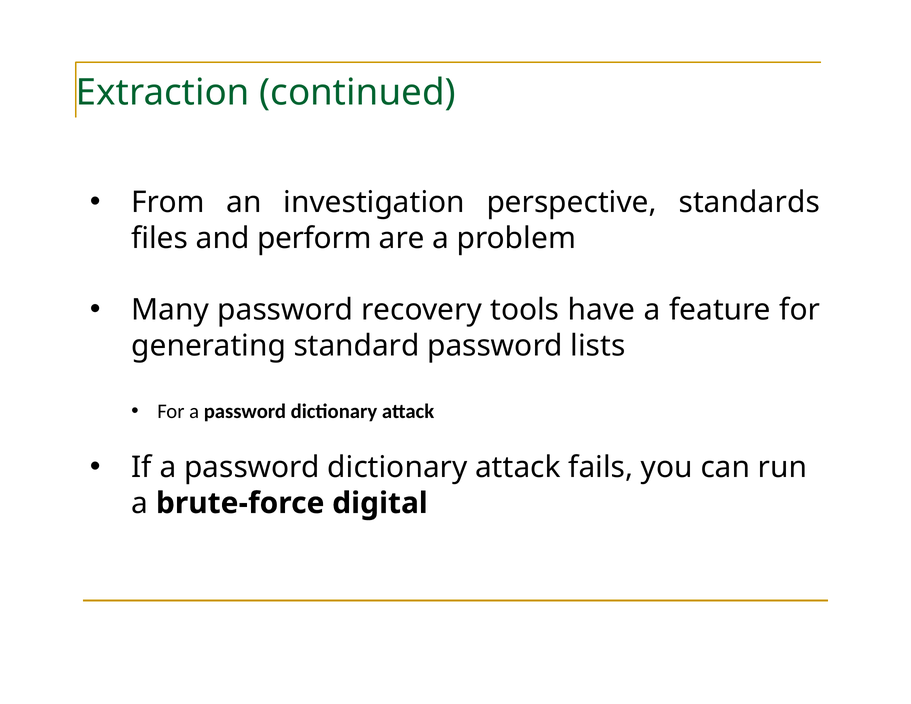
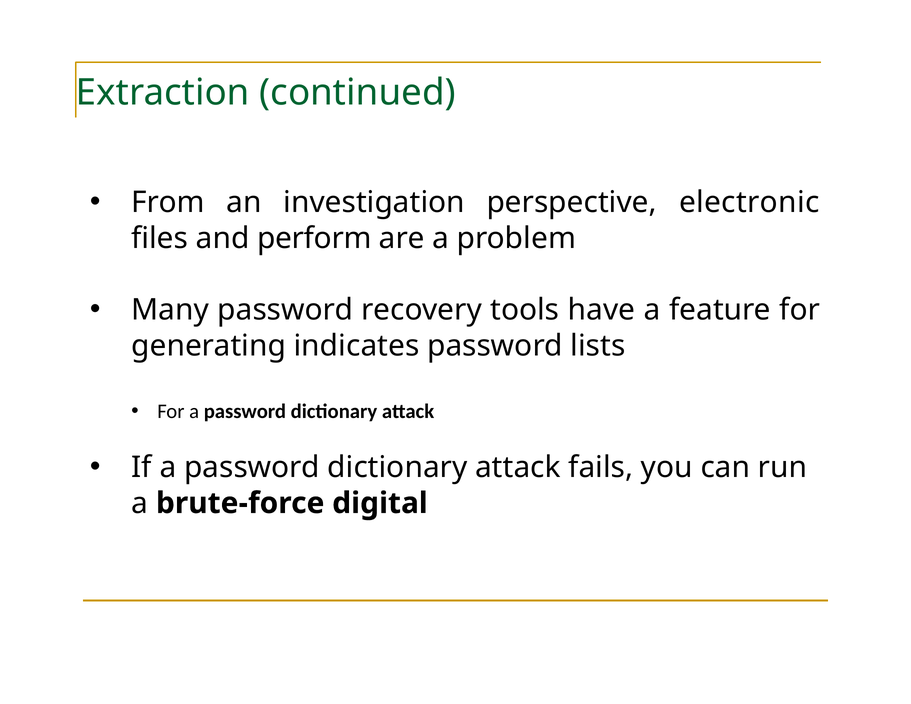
standards: standards -> electronic (749, 202)
standard: standard -> indicates (357, 346)
